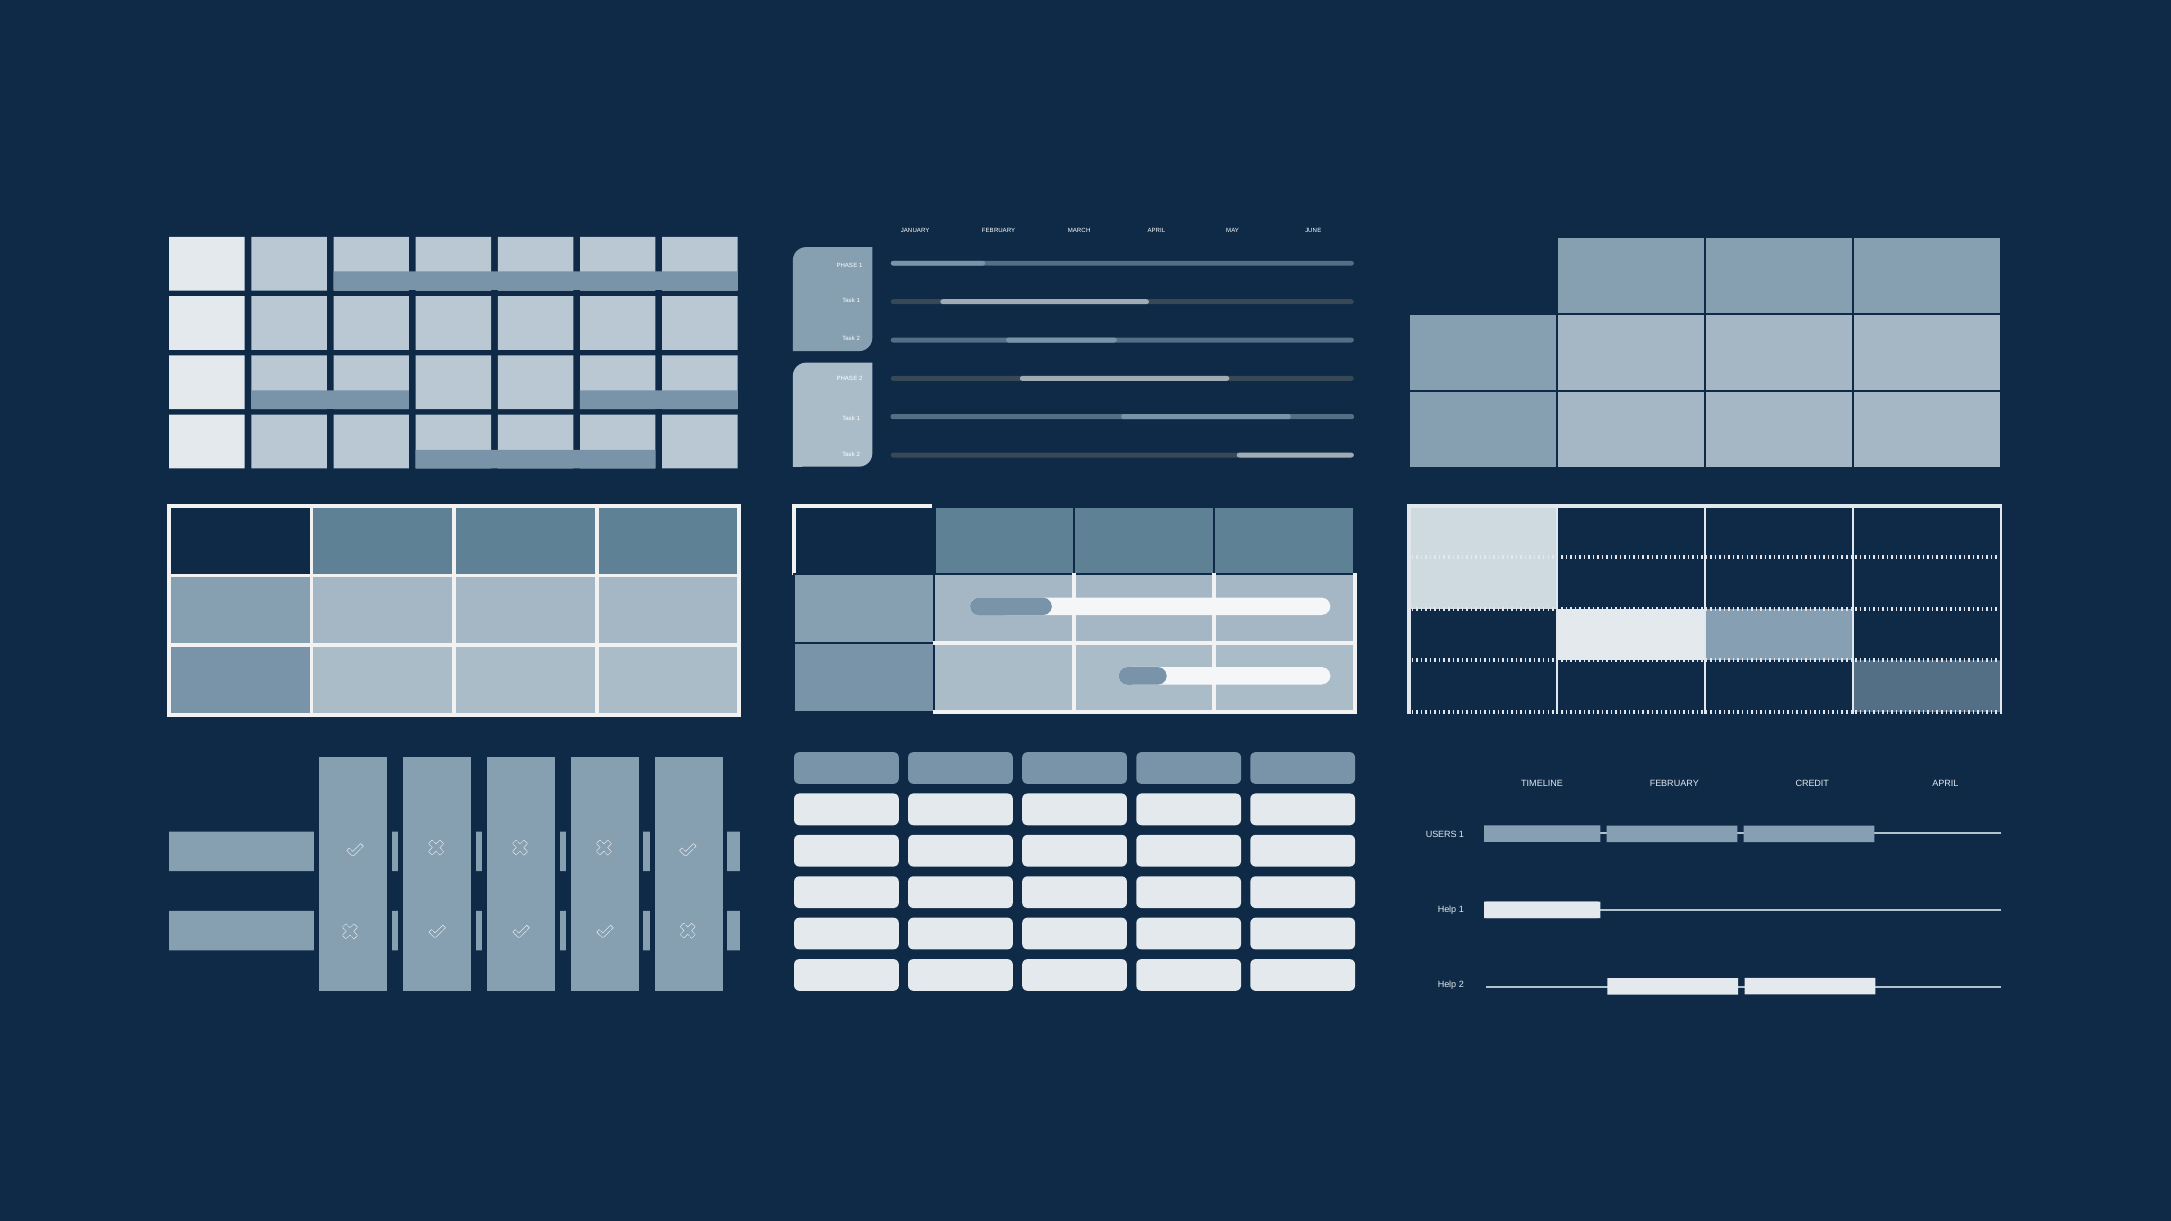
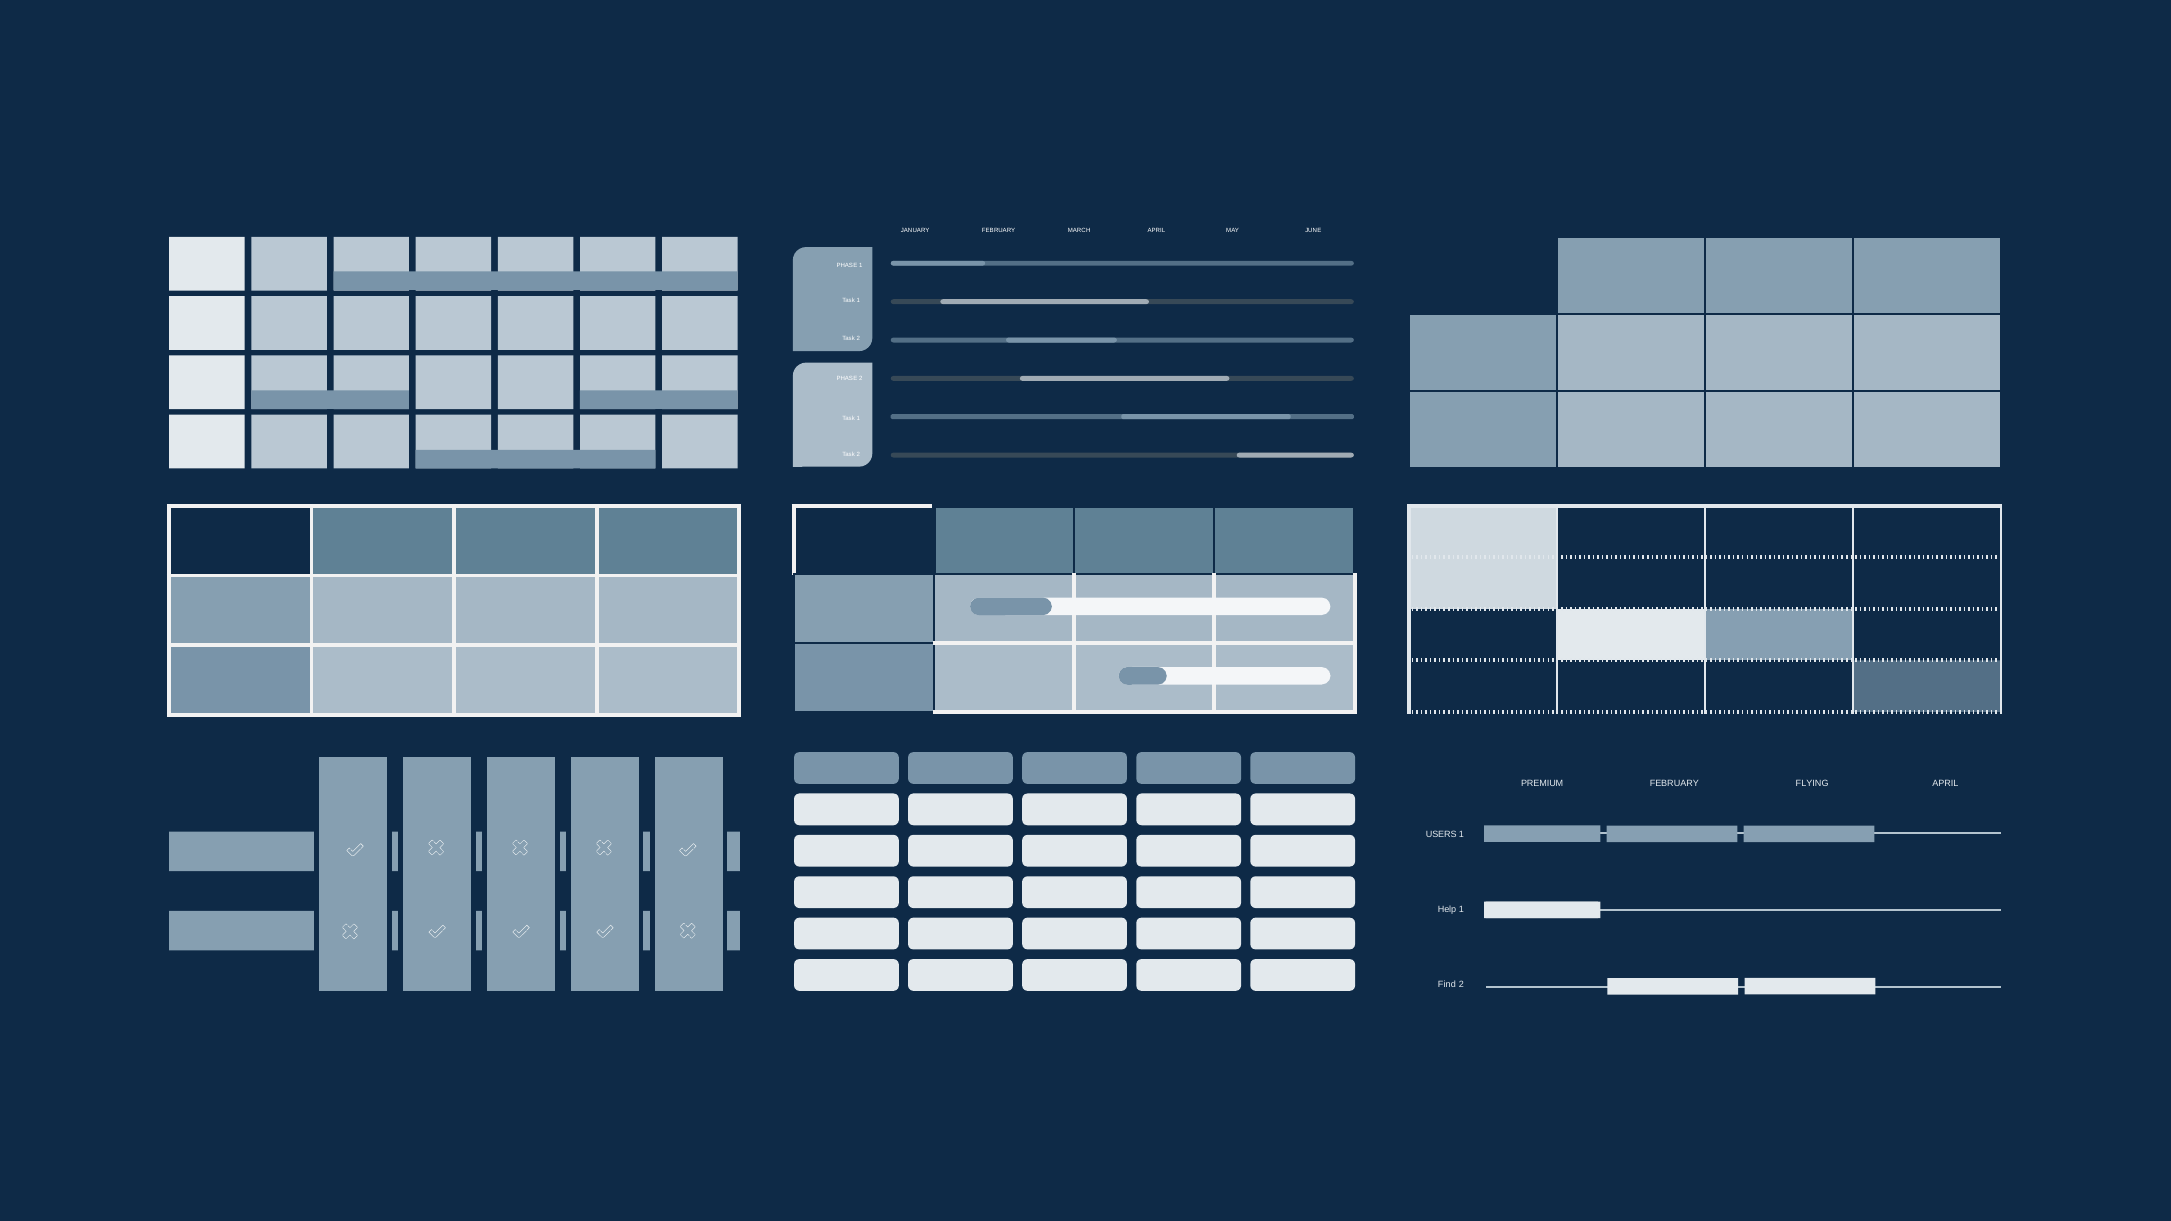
TIMELINE: TIMELINE -> PREMIUM (1542, 784)
CREDIT: CREDIT -> FLYING (1812, 784)
Help: Help -> Find (1447, 984)
